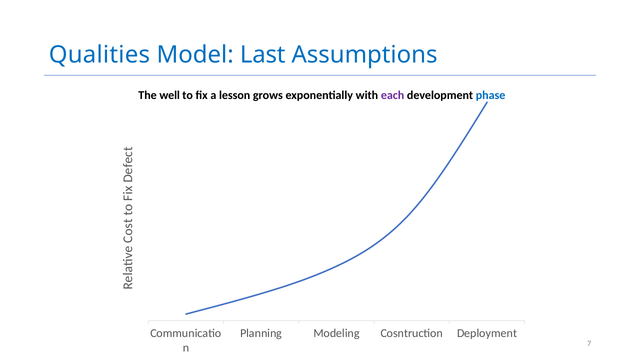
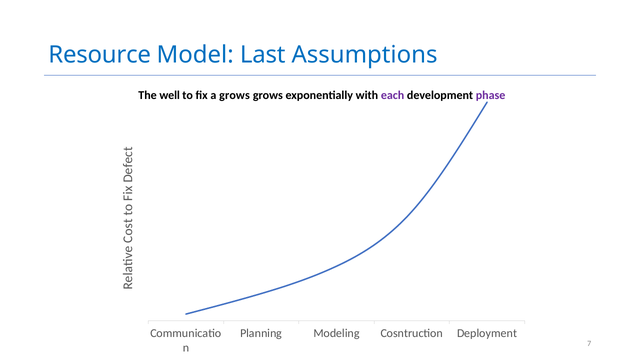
Qualities: Qualities -> Resource (100, 55)
a lesson: lesson -> grows (235, 95)
phase colour: blue -> purple (491, 95)
